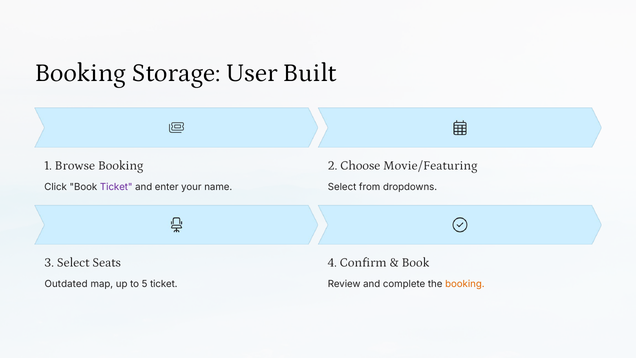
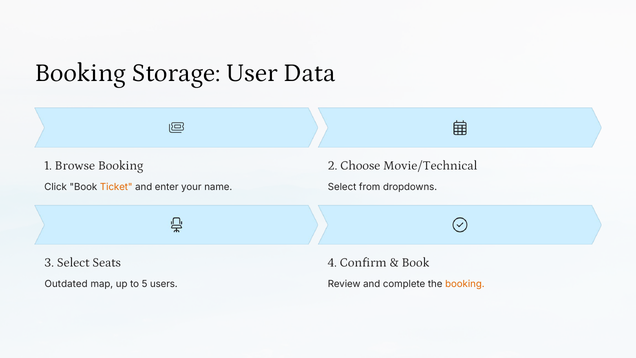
Built: Built -> Data (309, 73)
Movie/Featuring: Movie/Featuring -> Movie/Technical (430, 165)
Ticket colour: purple -> orange (116, 187)
5 ticket: ticket -> users (164, 284)
